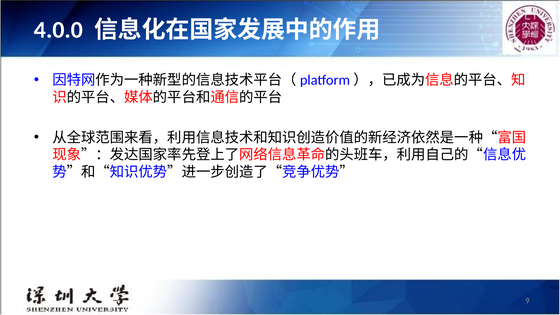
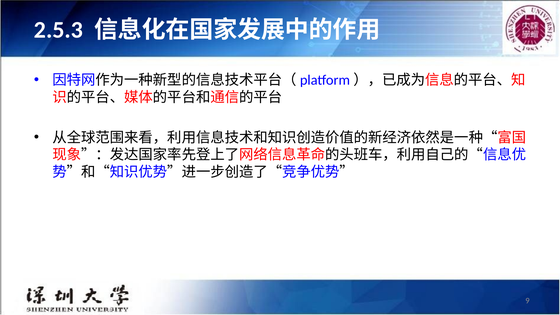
4.0.0: 4.0.0 -> 2.5.3 (58, 30)
